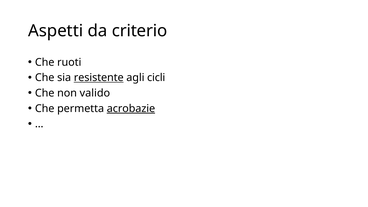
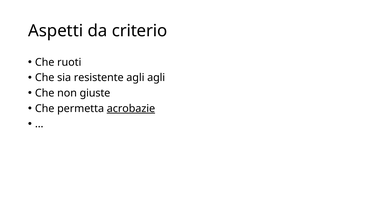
resistente underline: present -> none (99, 78)
agli cicli: cicli -> agli (156, 78)
valido: valido -> giuste (95, 93)
